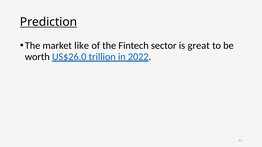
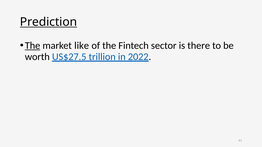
The underline: none -> present (33, 46)
great: great -> there (199, 46)
US$26.0: US$26.0 -> US$27.5 (69, 57)
